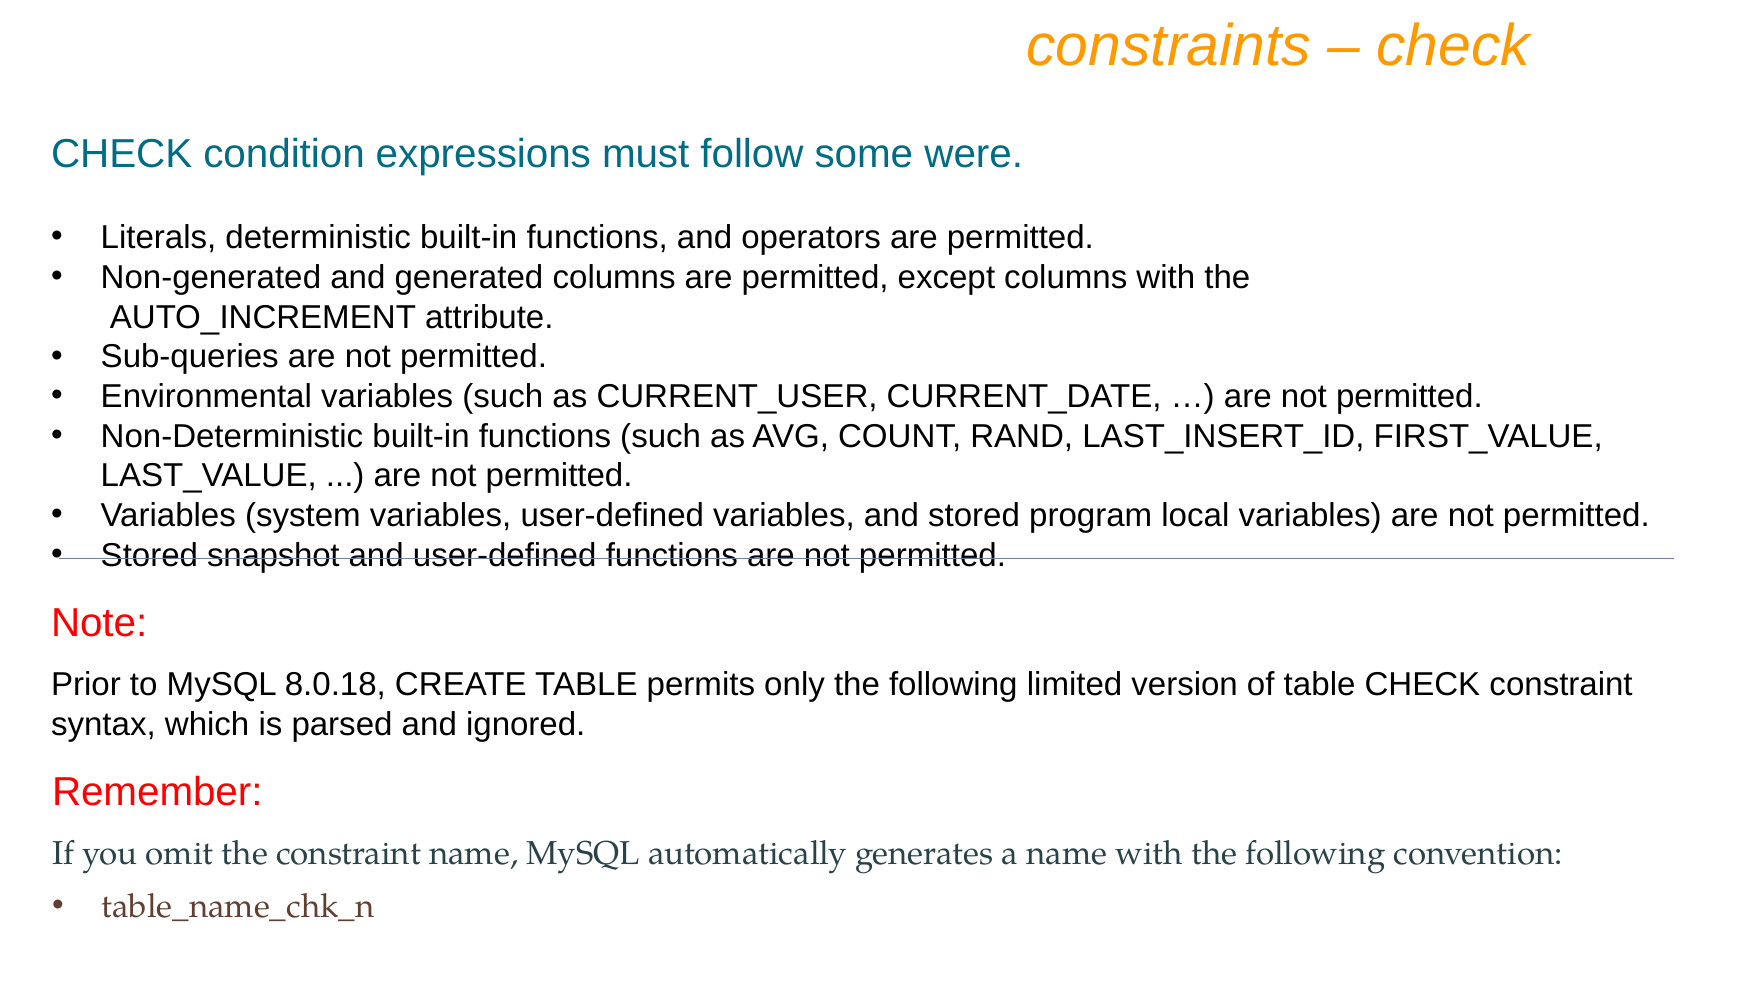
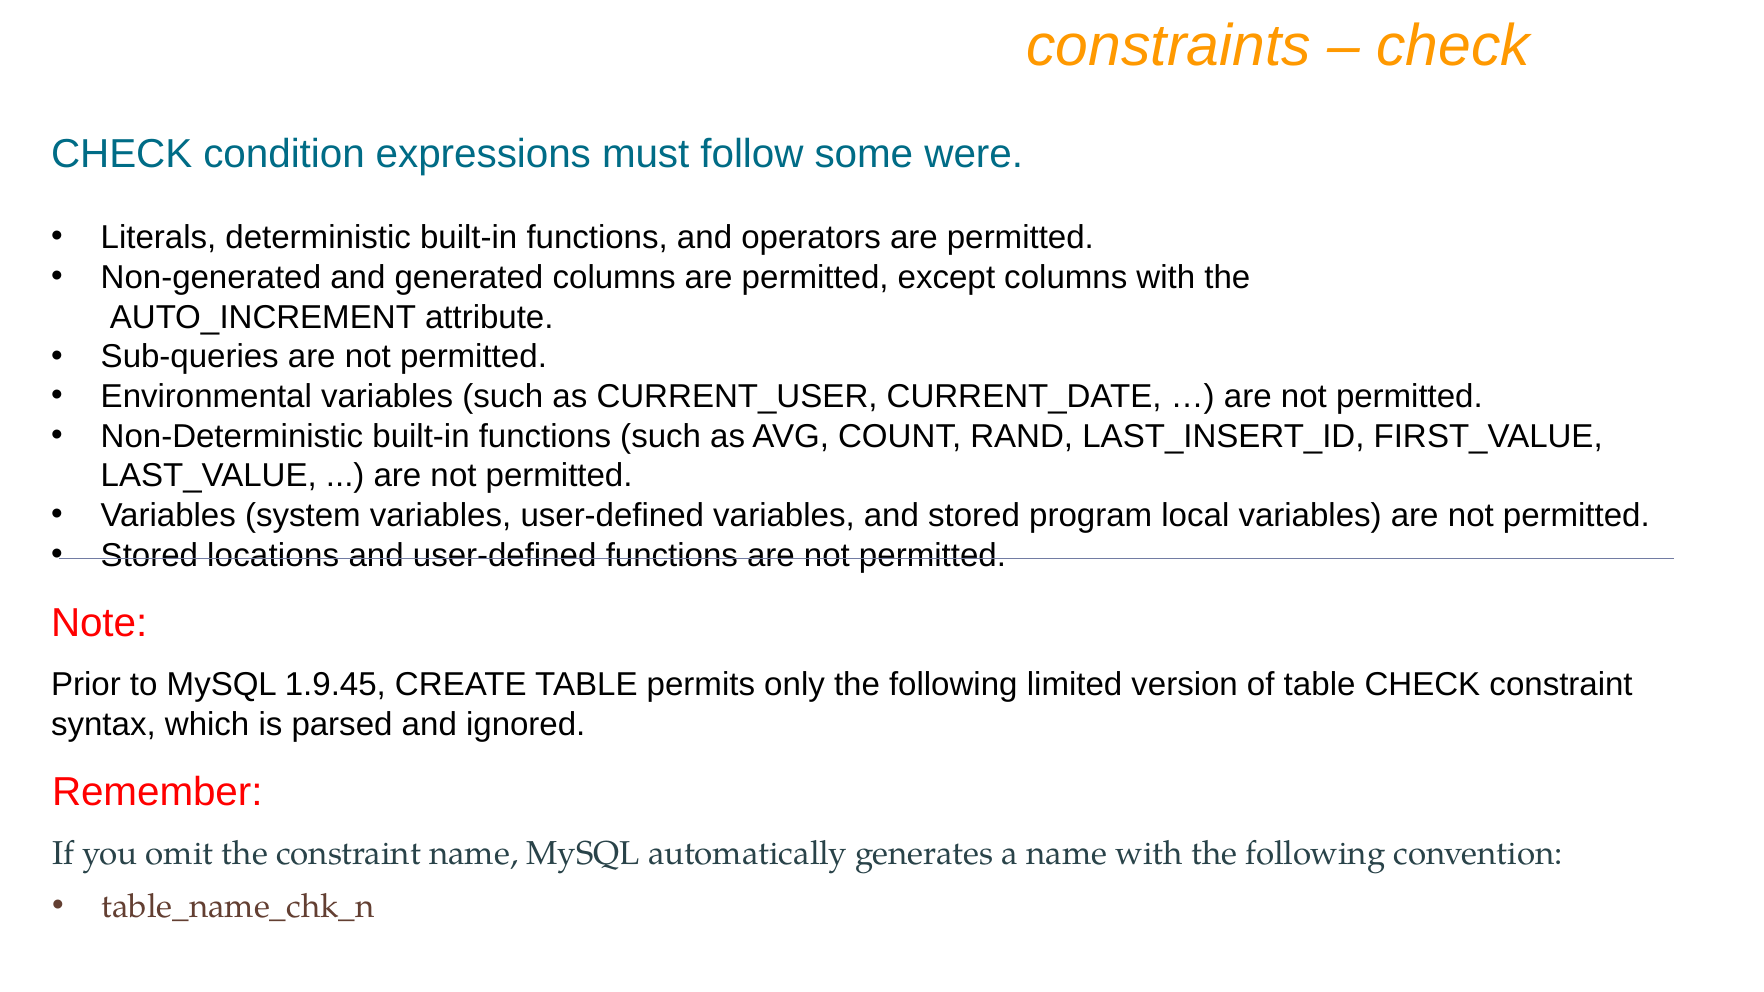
snapshot: snapshot -> locations (273, 555)
8.0.18: 8.0.18 -> 1.9.45 (335, 685)
